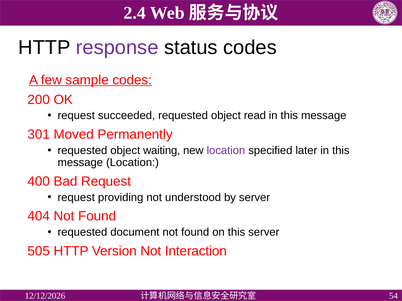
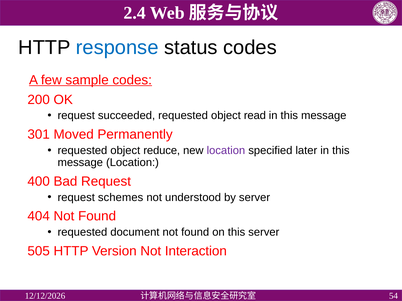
response colour: purple -> blue (117, 47)
waiting: waiting -> reduce (162, 151)
providing: providing -> schemes (121, 198)
